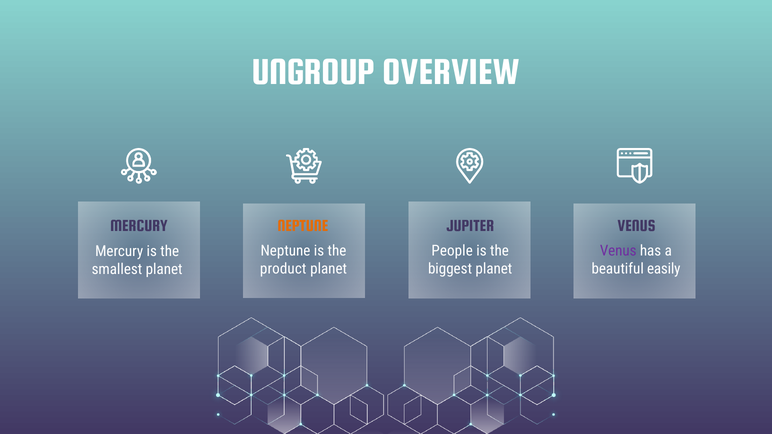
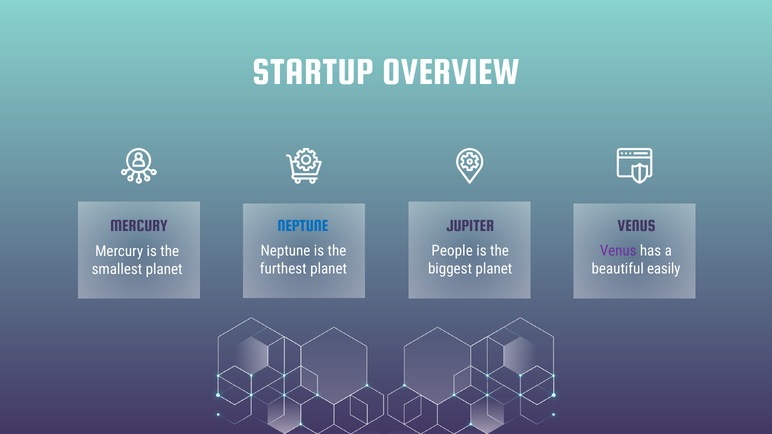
UNGROUP: UNGROUP -> STARTUP (313, 72)
NEPTUNE colour: orange -> blue (303, 226)
product: product -> furthest (283, 269)
